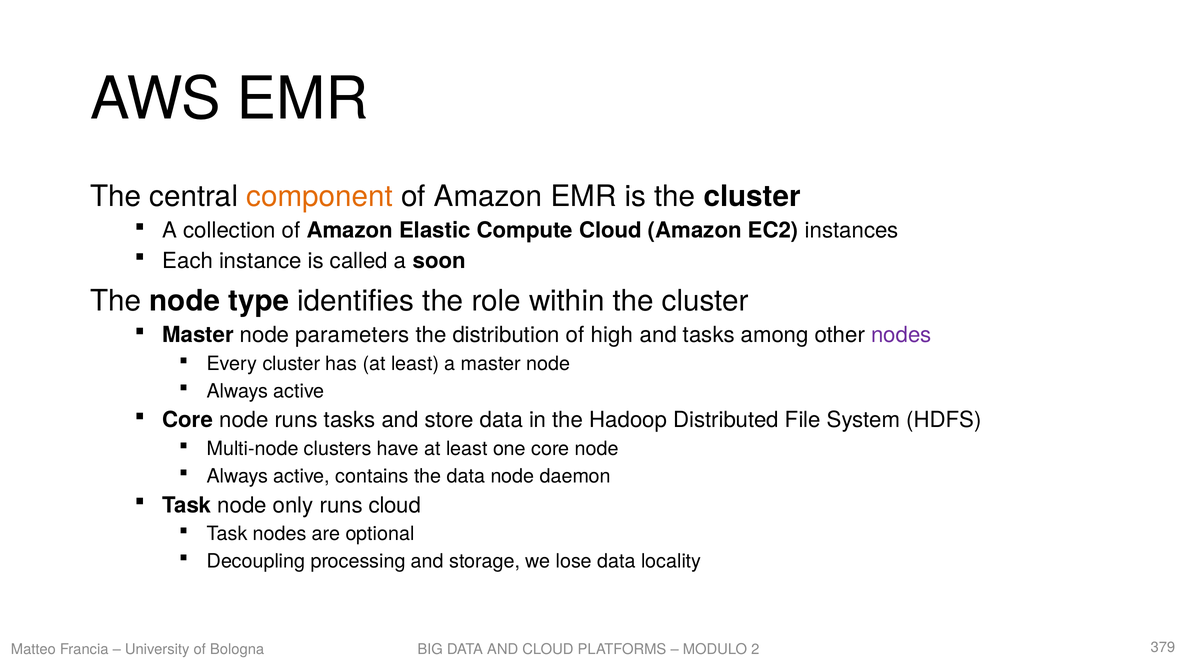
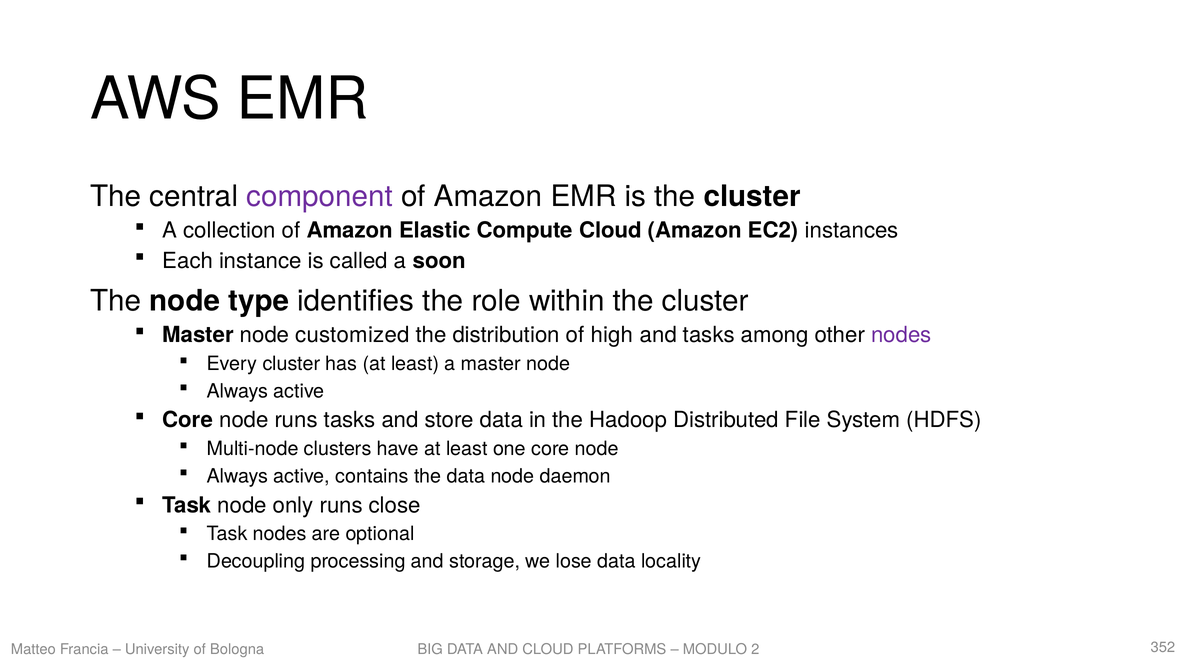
component colour: orange -> purple (320, 196)
parameters: parameters -> customized (352, 335)
runs cloud: cloud -> close (395, 505)
379: 379 -> 352 (1163, 648)
